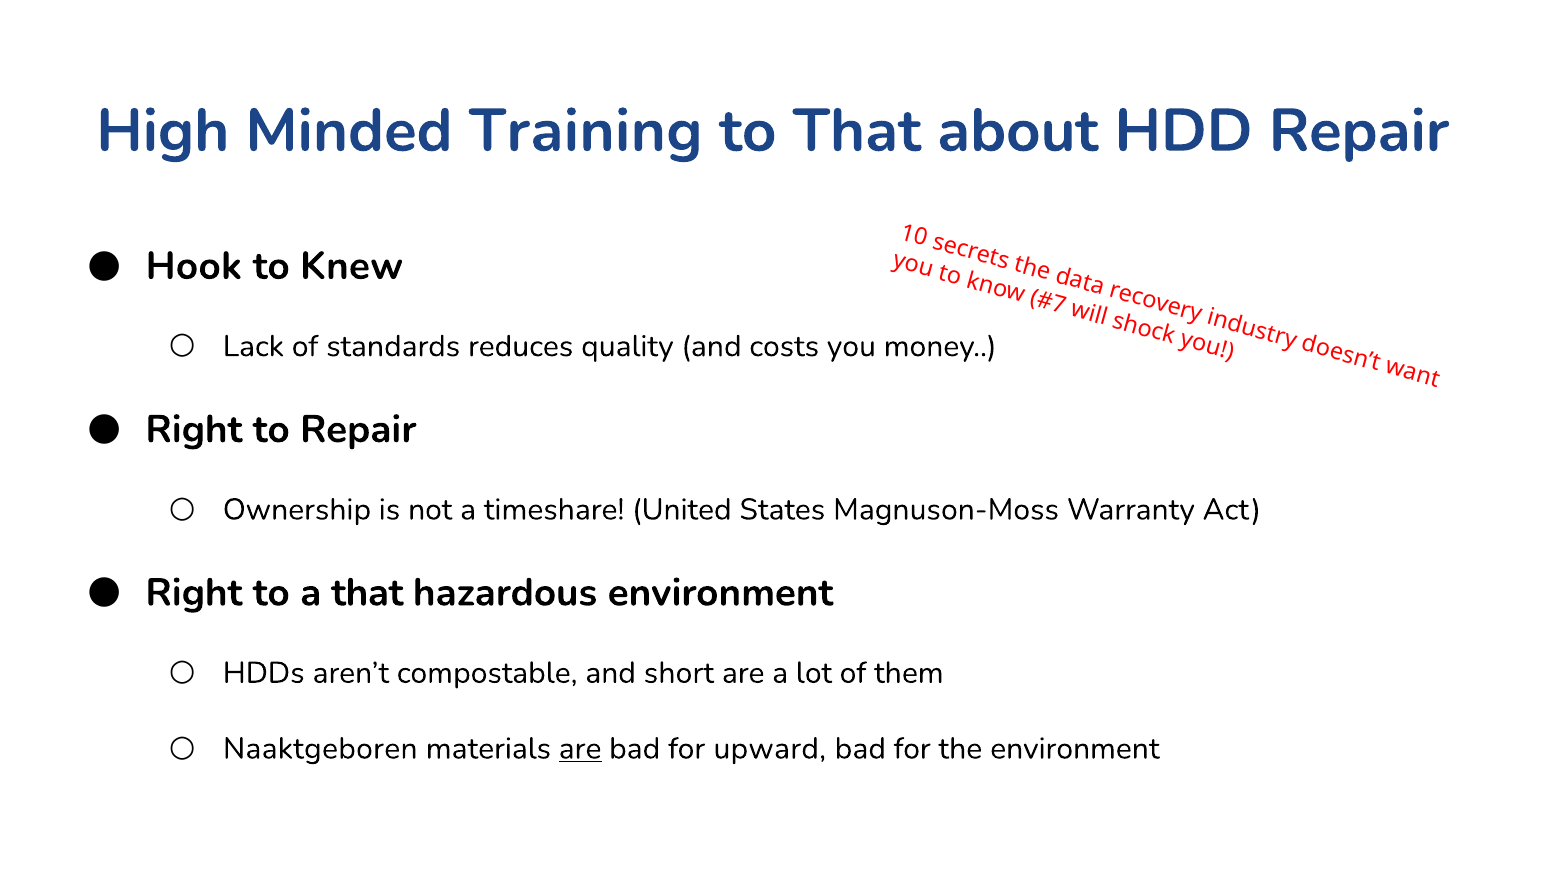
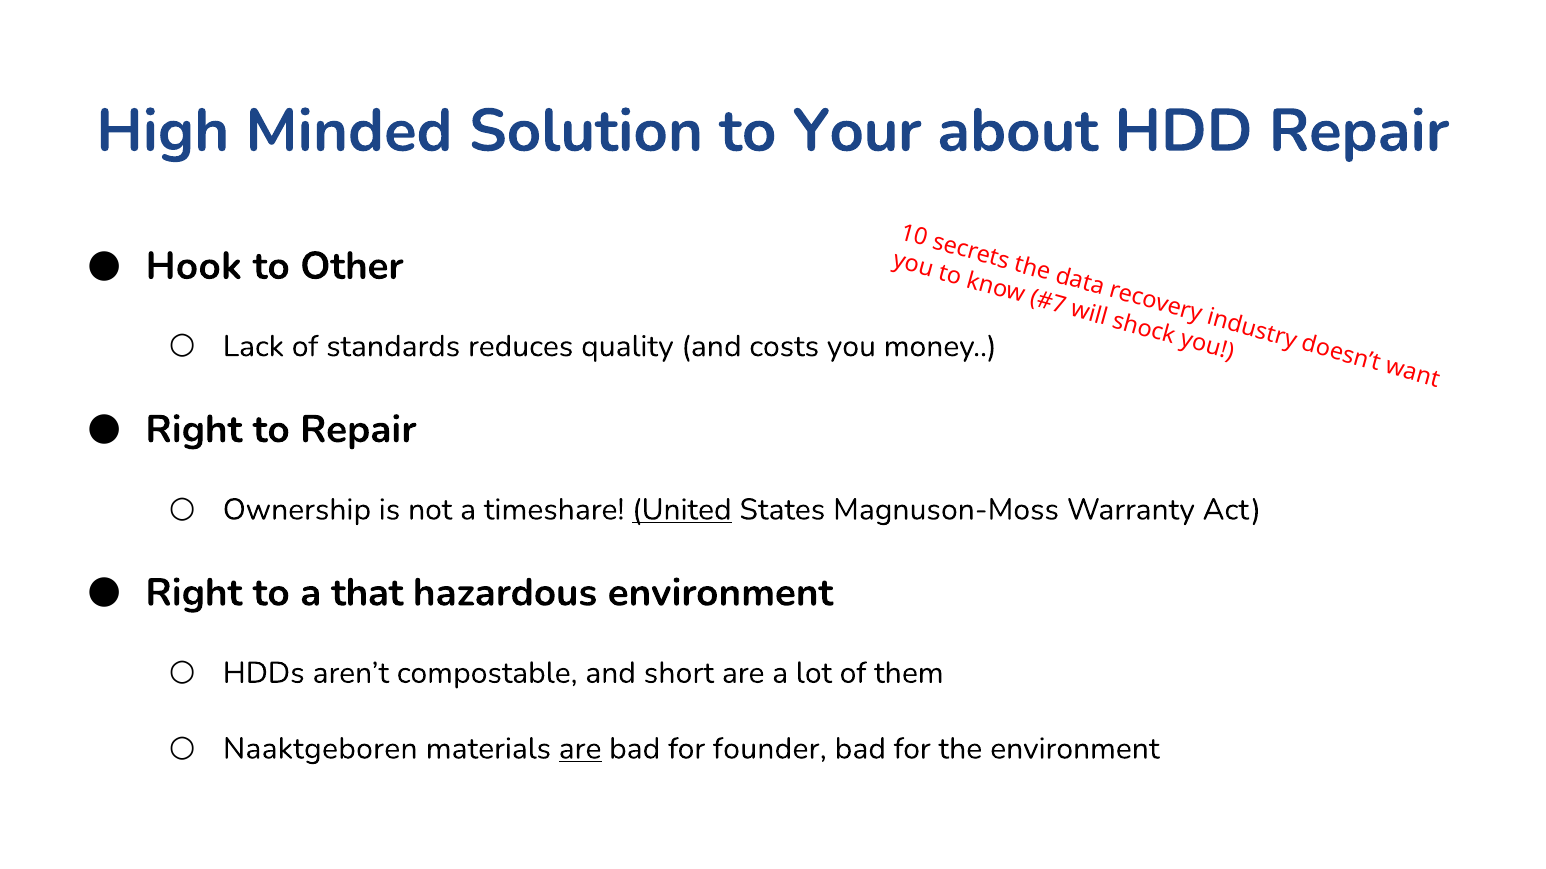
Training: Training -> Solution (586, 131)
to That: That -> Your (857, 131)
Knew: Knew -> Other (352, 266)
United underline: none -> present (682, 510)
upward: upward -> founder (770, 749)
